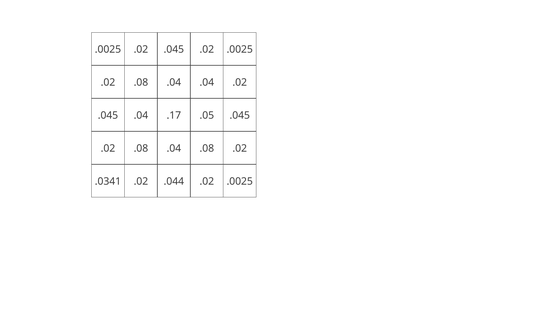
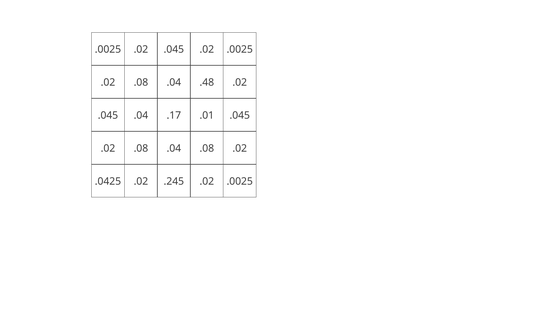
.04 .04: .04 -> .48 (207, 82)
.05: .05 -> .01 (207, 115)
.0341: .0341 -> .0425 (108, 181)
.044: .044 -> .245 (174, 181)
